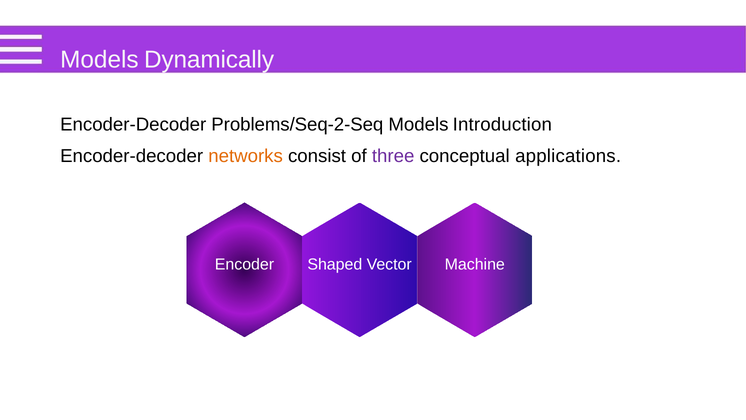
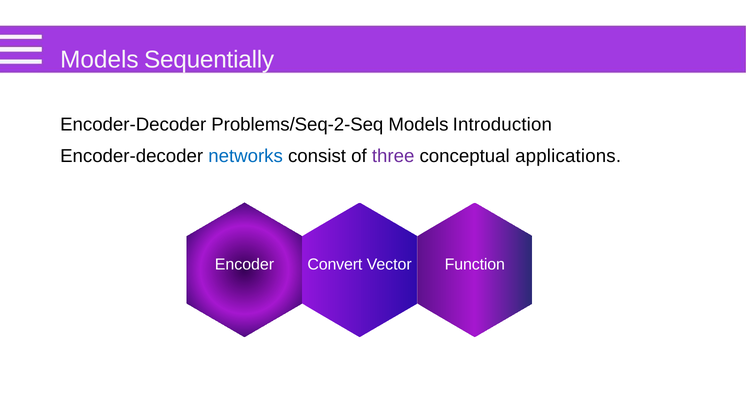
Dynamically: Dynamically -> Sequentially (209, 59)
networks colour: orange -> blue (246, 156)
Shaped: Shaped -> Convert (335, 264)
Machine: Machine -> Function (475, 264)
